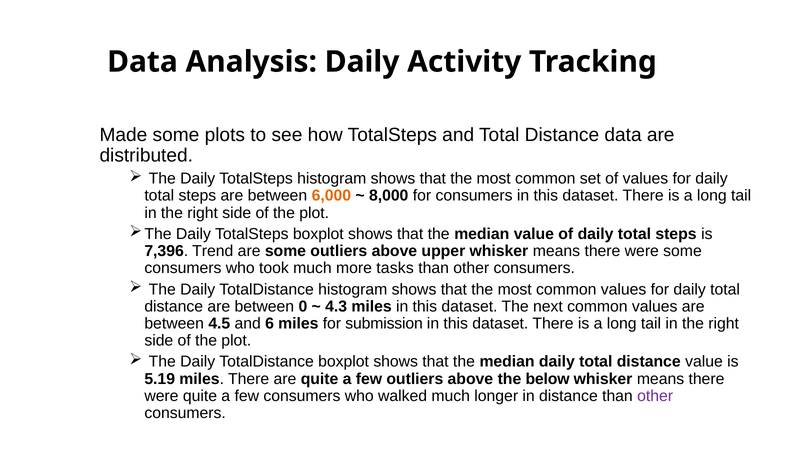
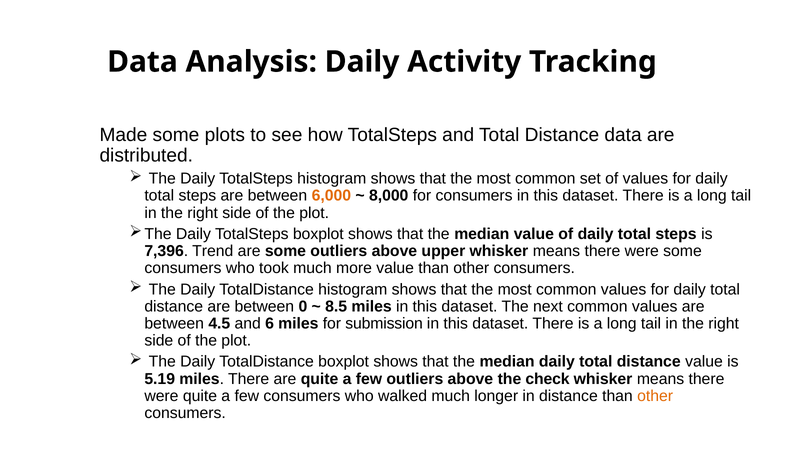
more tasks: tasks -> value (395, 268)
4.3: 4.3 -> 8.5 (336, 306)
below: below -> check (548, 379)
other colour: purple -> orange (655, 396)
